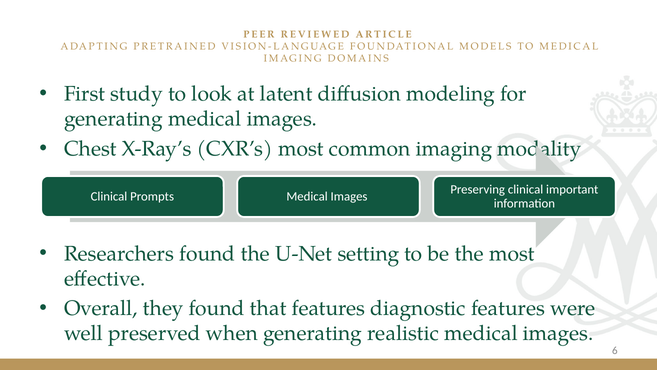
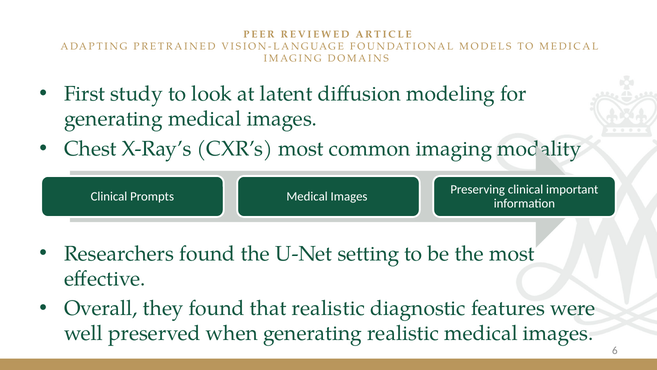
that features: features -> realistic (328, 308)
